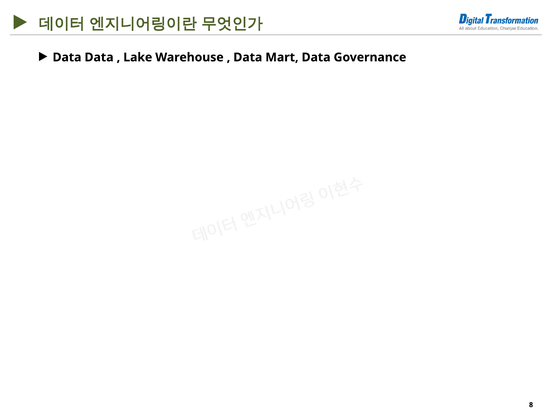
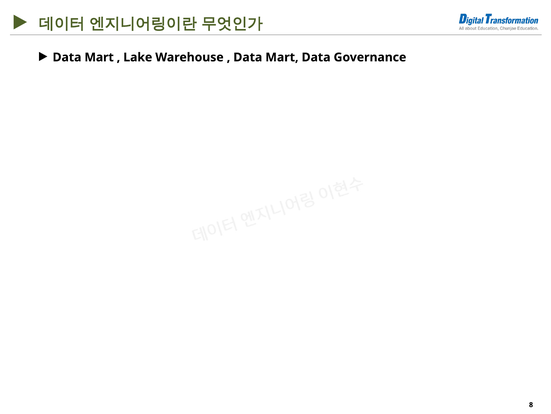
Data: Data -> Mart (99, 57)
